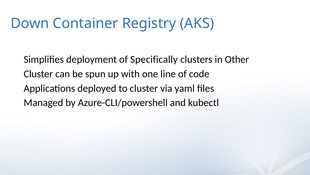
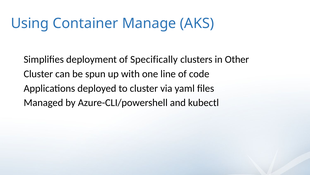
Down: Down -> Using (30, 23)
Registry: Registry -> Manage (149, 23)
